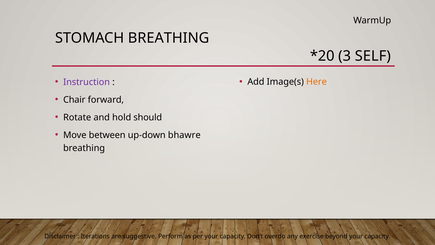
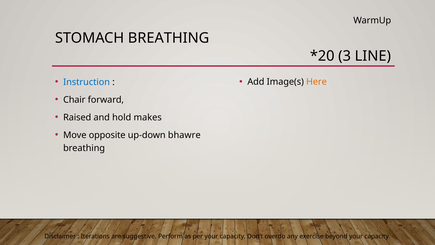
SELF: SELF -> LINE (373, 56)
Instruction colour: purple -> blue (87, 82)
Rotate: Rotate -> Raised (77, 117)
should: should -> makes (148, 117)
between: between -> opposite (107, 135)
